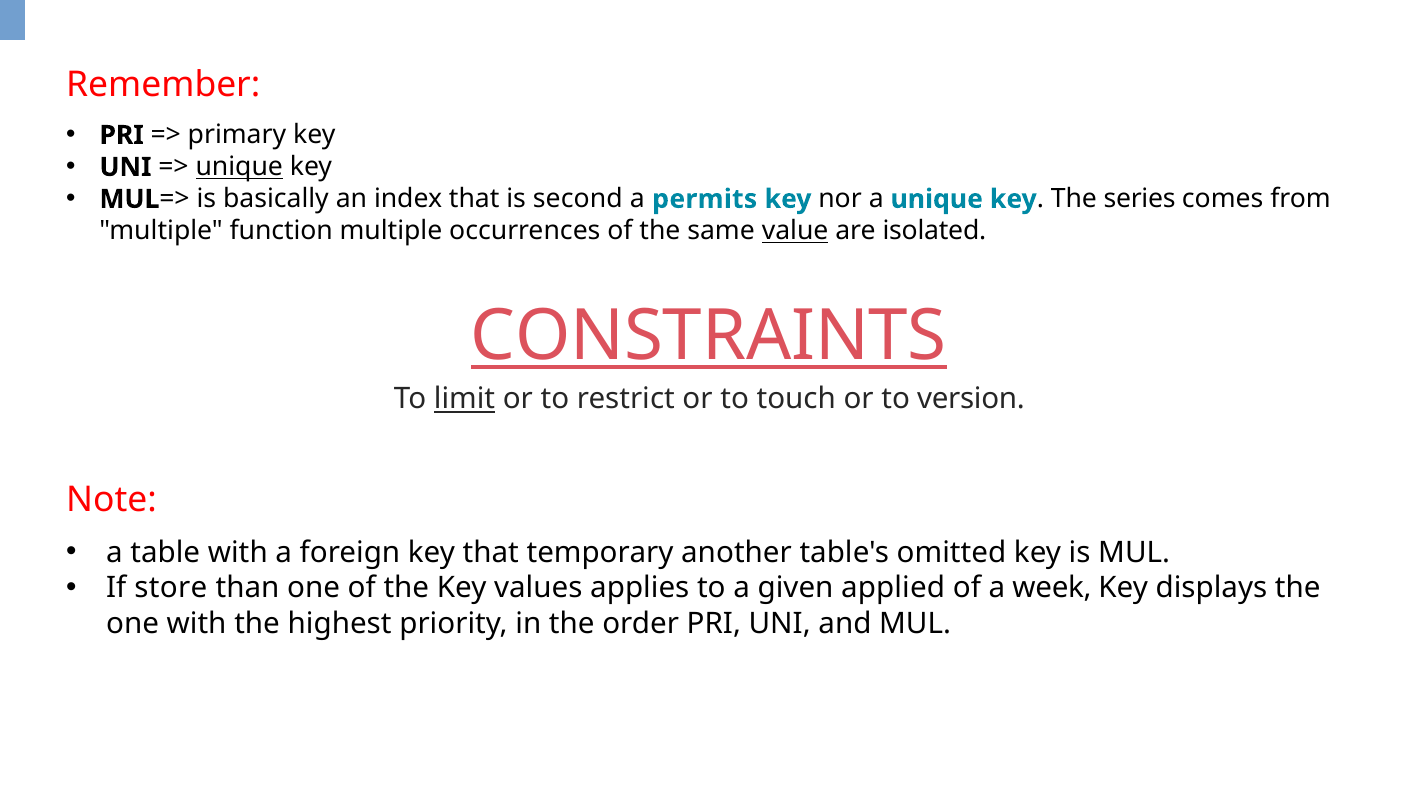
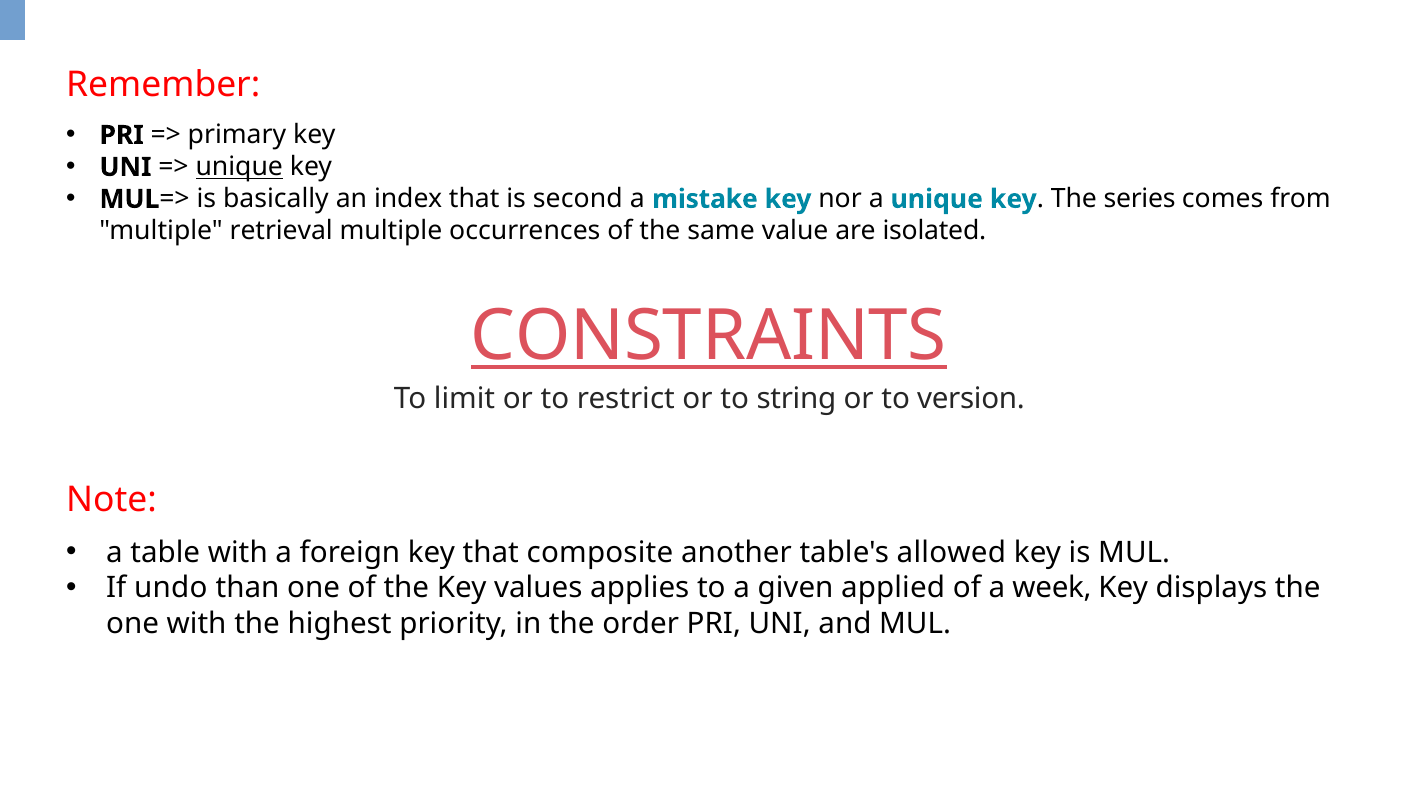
permits: permits -> mistake (705, 199)
function: function -> retrieval (281, 231)
value underline: present -> none (795, 231)
limit underline: present -> none (465, 399)
touch: touch -> string (796, 399)
temporary: temporary -> composite (600, 552)
omitted: omitted -> allowed (951, 552)
store: store -> undo (171, 588)
